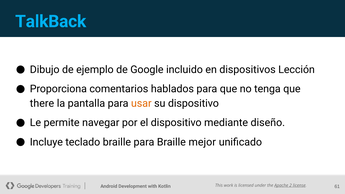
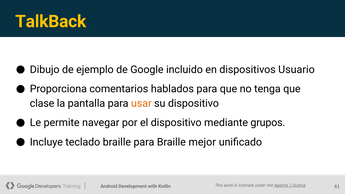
TalkBack colour: light blue -> yellow (51, 21)
Lección: Lección -> Usuario (296, 70)
there: there -> clase (42, 103)
diseño: diseño -> grupos (268, 123)
